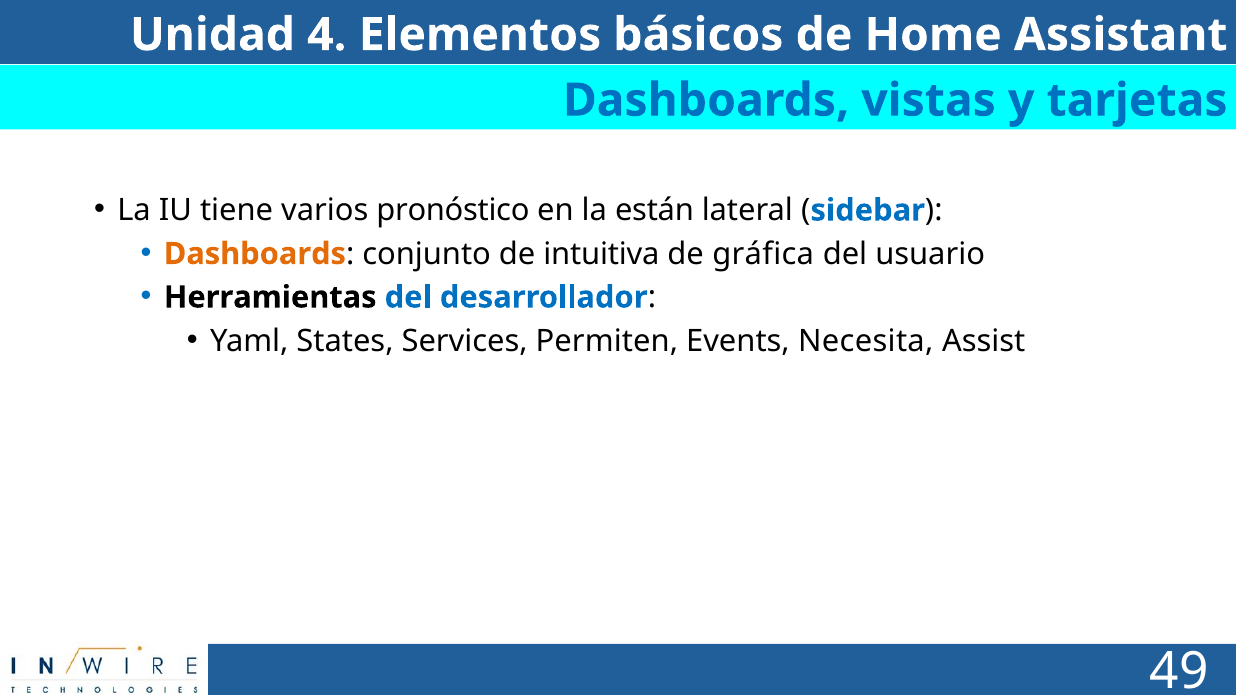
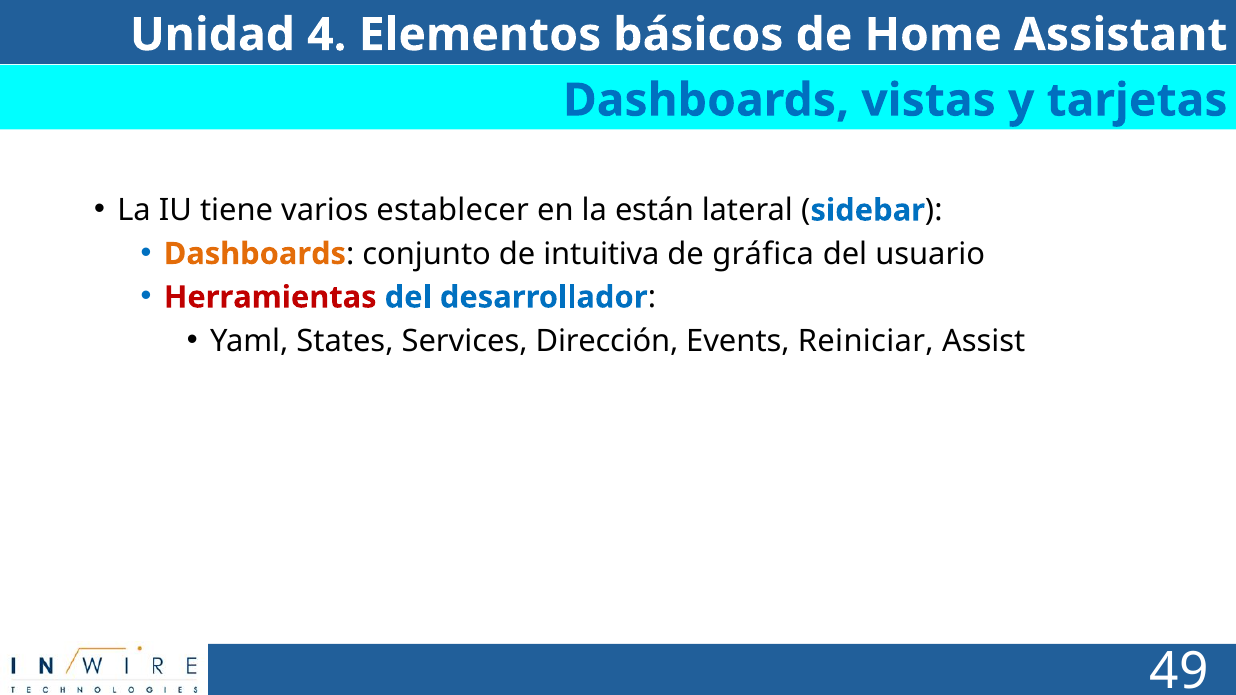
pronóstico: pronóstico -> establecer (453, 210)
Herramientas colour: black -> red (270, 297)
Permiten: Permiten -> Dirección (607, 341)
Necesita: Necesita -> Reiniciar (866, 341)
